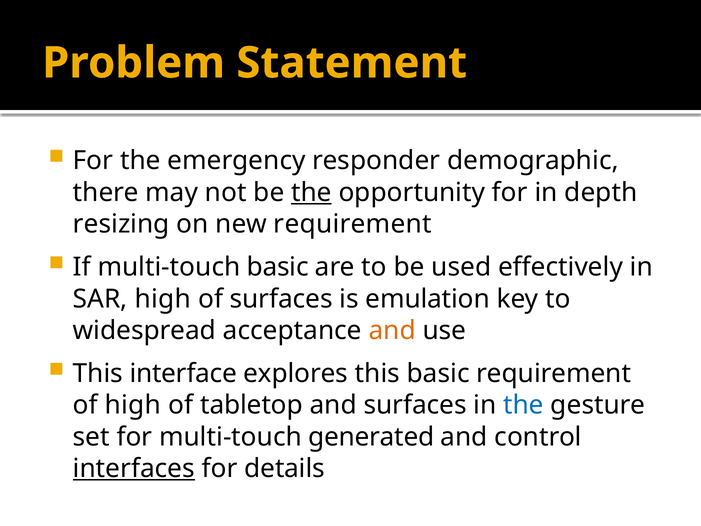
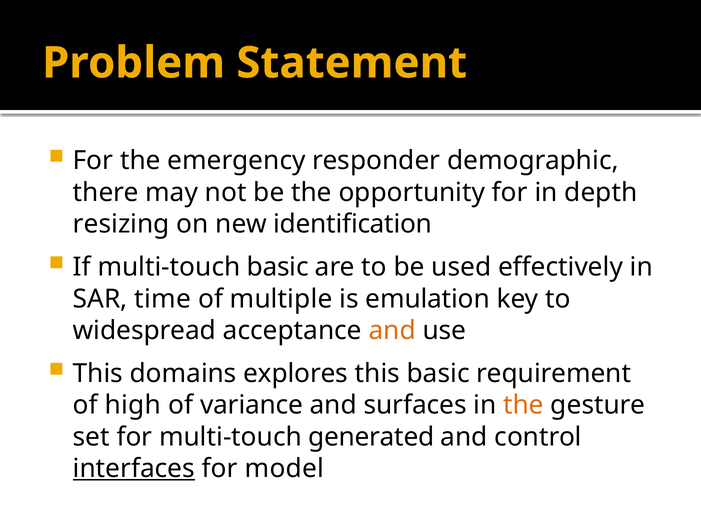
the underline: present -> none (311, 192)
new requirement: requirement -> identification (353, 224)
SAR high: high -> time (163, 299)
of surfaces: surfaces -> multiple (281, 299)
interface: interface -> domains (183, 374)
tabletop: tabletop -> variance (252, 405)
the colour: blue -> orange (523, 405)
details: details -> model (284, 468)
